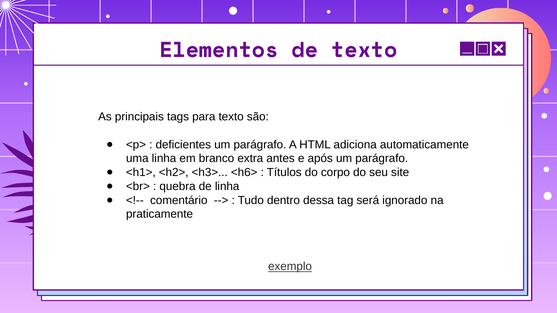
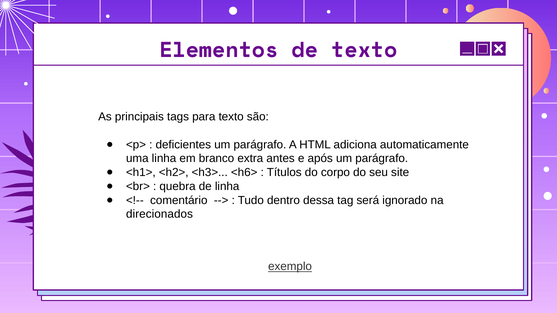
praticamente: praticamente -> direcionados (159, 214)
